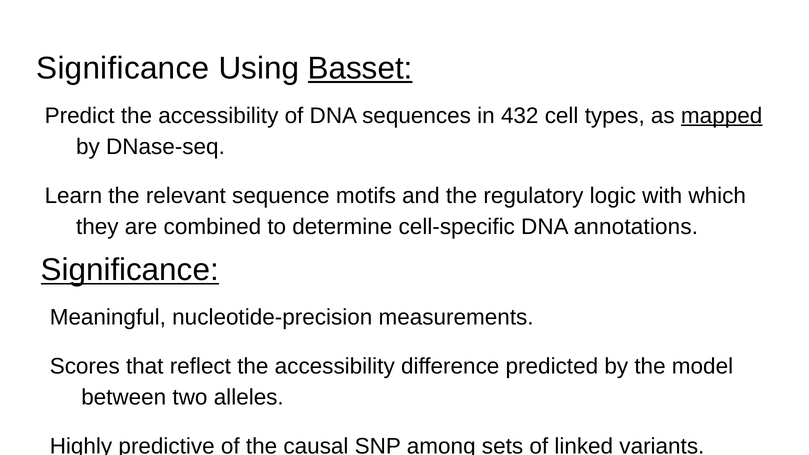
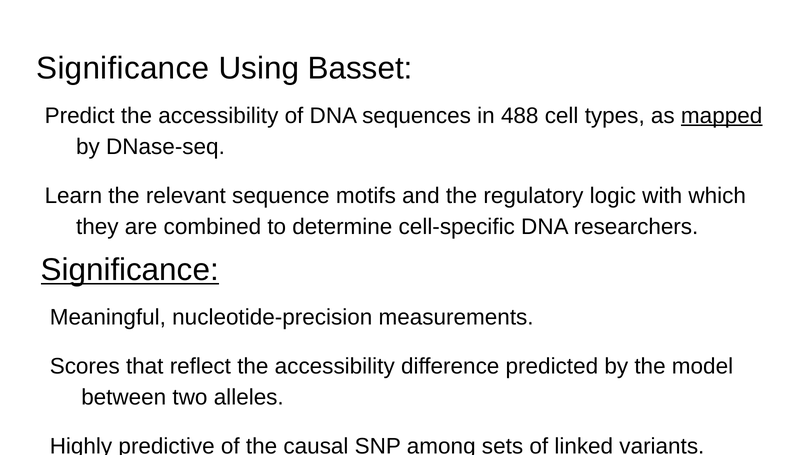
Basset underline: present -> none (360, 69)
432: 432 -> 488 (520, 116)
annotations: annotations -> researchers (636, 227)
